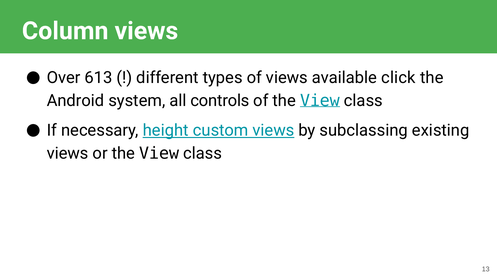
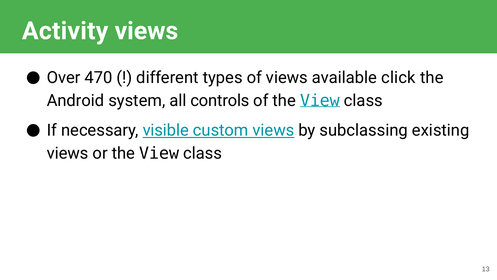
Column: Column -> Activity (65, 31)
613: 613 -> 470 (98, 78)
height: height -> visible (166, 130)
